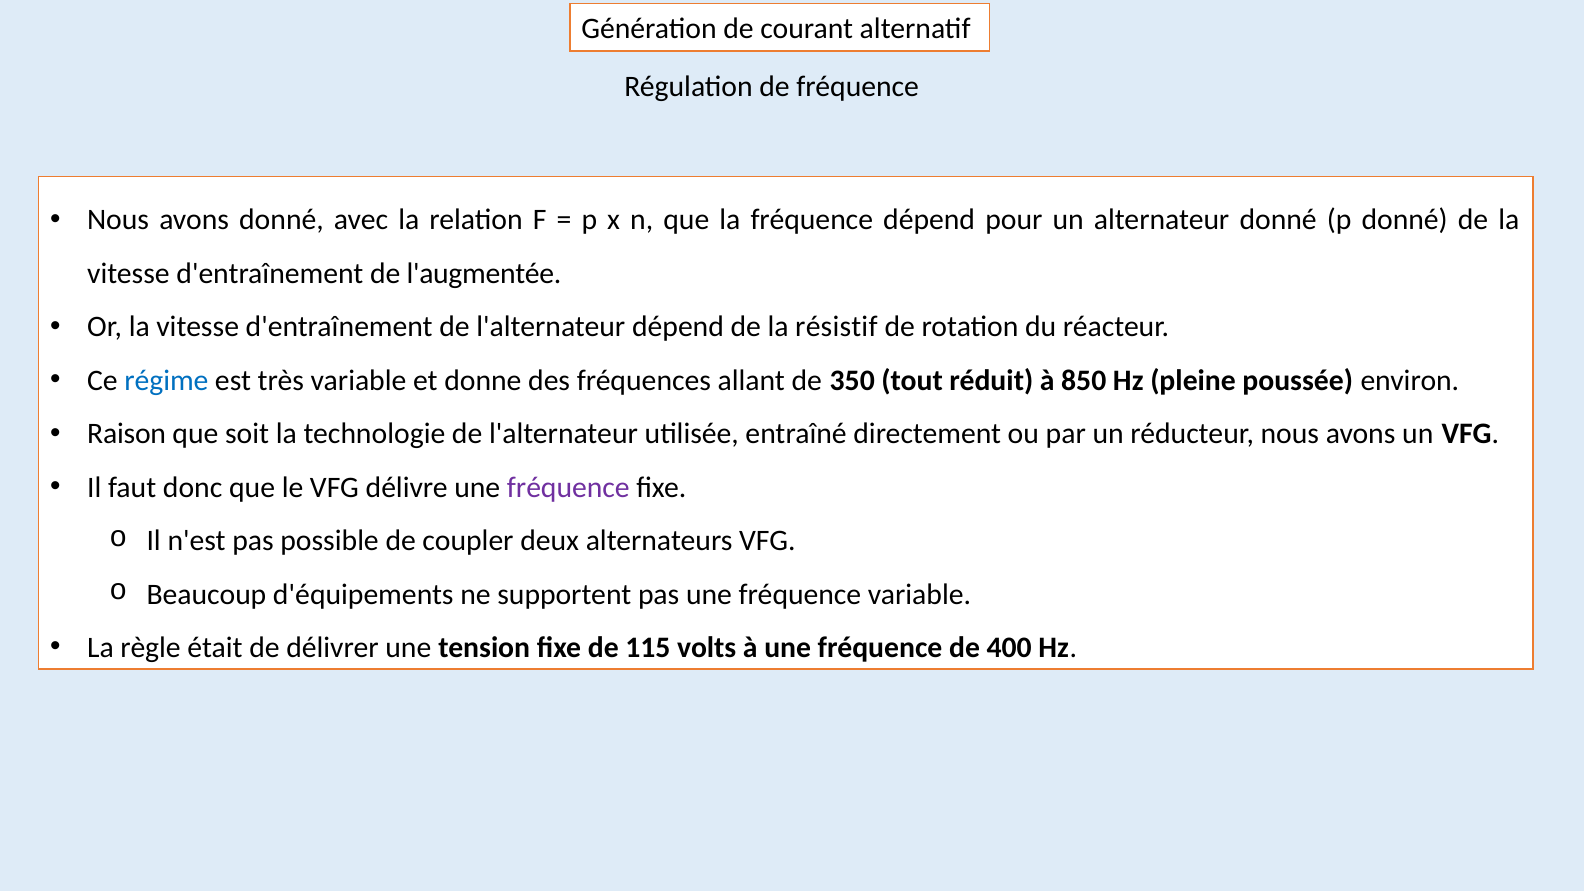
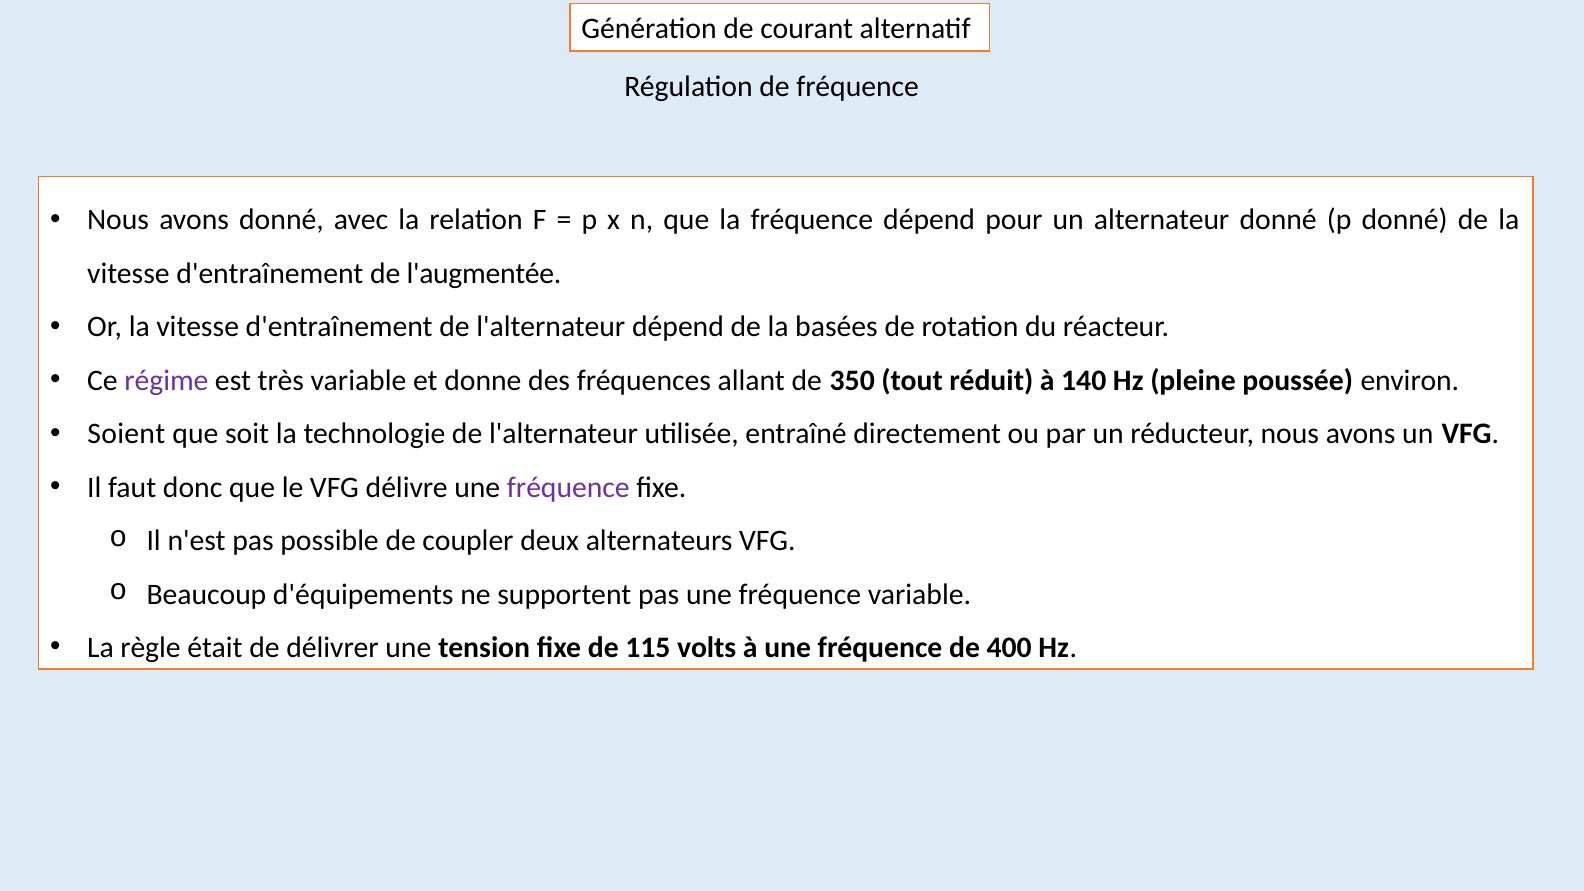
résistif: résistif -> basées (836, 327)
régime colour: blue -> purple (166, 380)
850: 850 -> 140 (1084, 380)
Raison: Raison -> Soient (126, 434)
